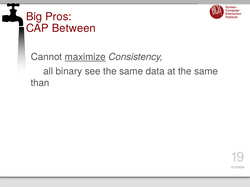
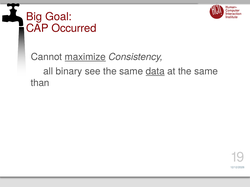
Pros: Pros -> Goal (58, 17)
Between: Between -> Occurred (74, 28)
data underline: none -> present (155, 71)
